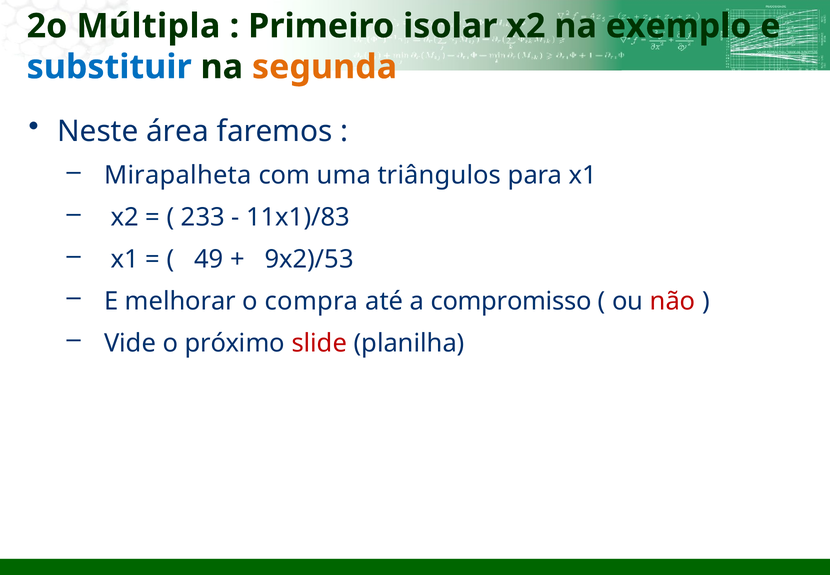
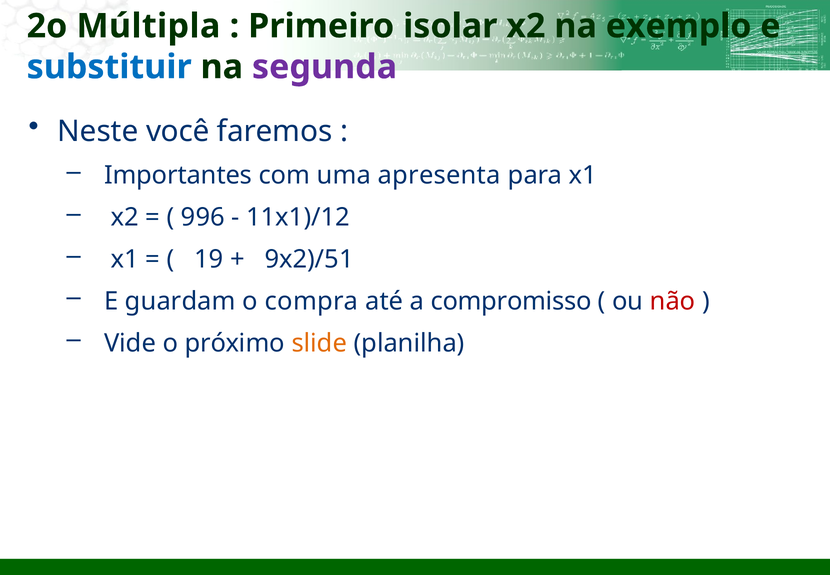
segunda colour: orange -> purple (325, 67)
área: área -> você (178, 131)
Mirapalheta: Mirapalheta -> Importantes (178, 175)
triângulos: triângulos -> apresenta (439, 175)
233: 233 -> 996 (203, 217)
11x1)/83: 11x1)/83 -> 11x1)/12 (298, 217)
49: 49 -> 19 (209, 259)
9x2)/53: 9x2)/53 -> 9x2)/51 (309, 259)
melhorar: melhorar -> guardam (180, 301)
slide colour: red -> orange (319, 343)
